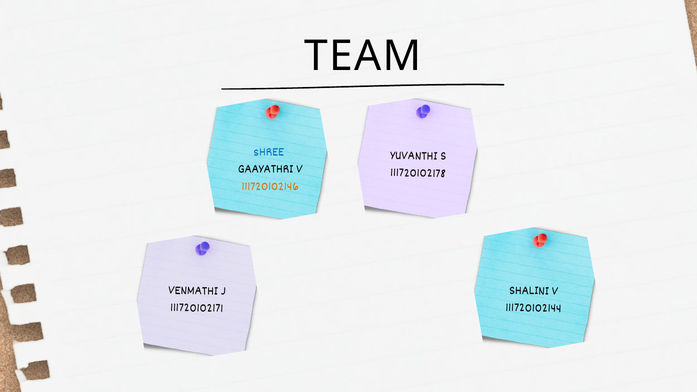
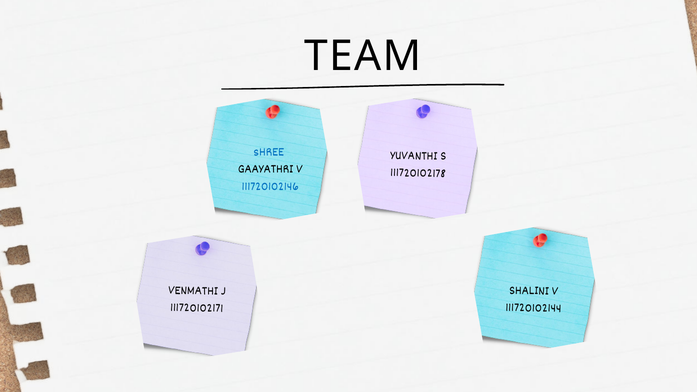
111720102146 colour: orange -> blue (270, 186)
